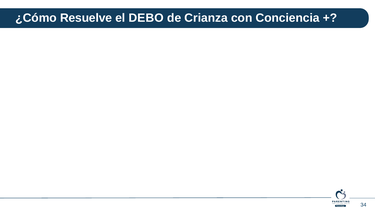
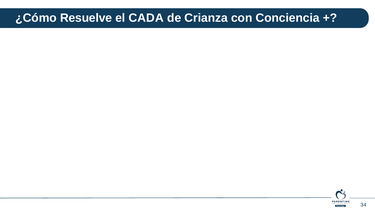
DEBO: DEBO -> CADA (146, 18)
